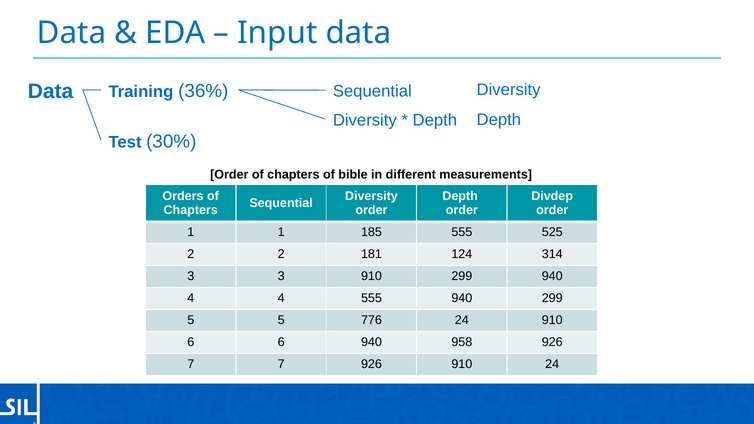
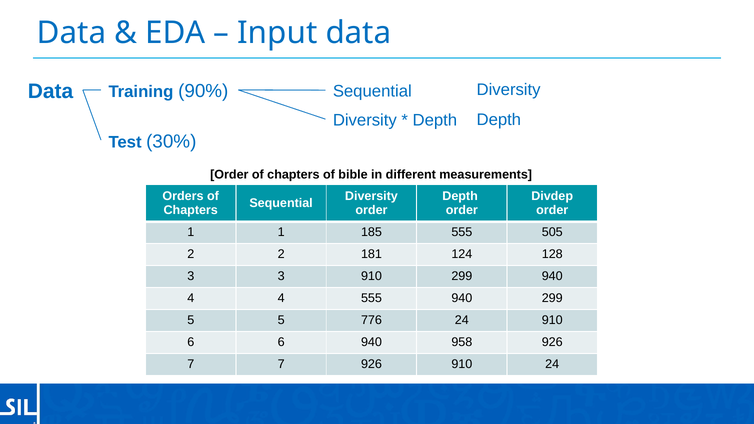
36%: 36% -> 90% (203, 91)
525: 525 -> 505 (552, 232)
314: 314 -> 128 (552, 254)
